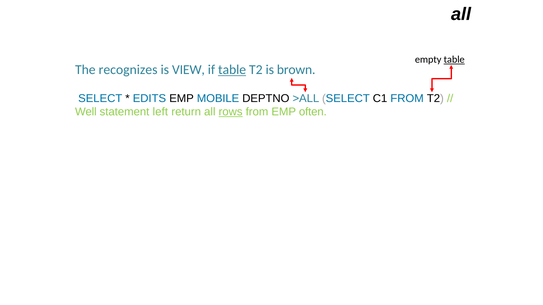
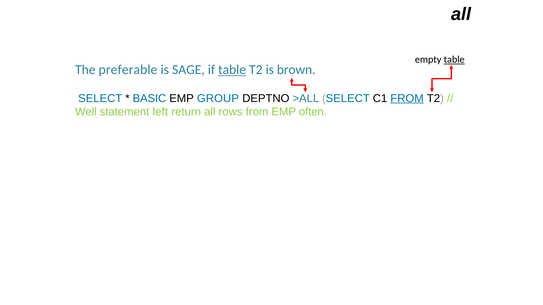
recognizes: recognizes -> preferable (128, 70)
VIEW: VIEW -> SAGE (188, 70)
EDITS: EDITS -> BASIC (149, 98)
MOBILE: MOBILE -> GROUP (218, 98)
FROM underline: none -> present (407, 98)
rows underline: present -> none (231, 112)
